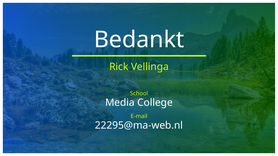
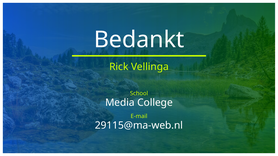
22295@ma-web.nl: 22295@ma-web.nl -> 29115@ma-web.nl (139, 126)
